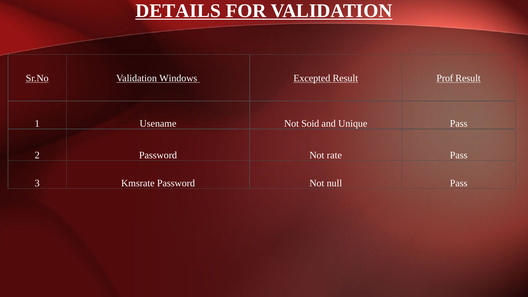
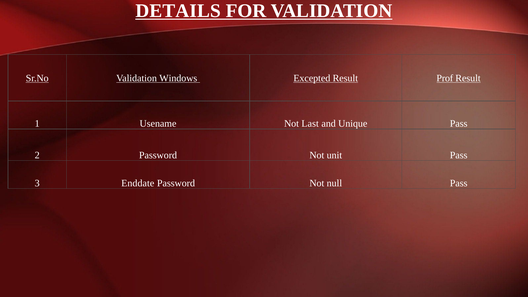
Soid: Soid -> Last (310, 124)
rate: rate -> unit (334, 155)
Kmsrate: Kmsrate -> Enddate (138, 183)
